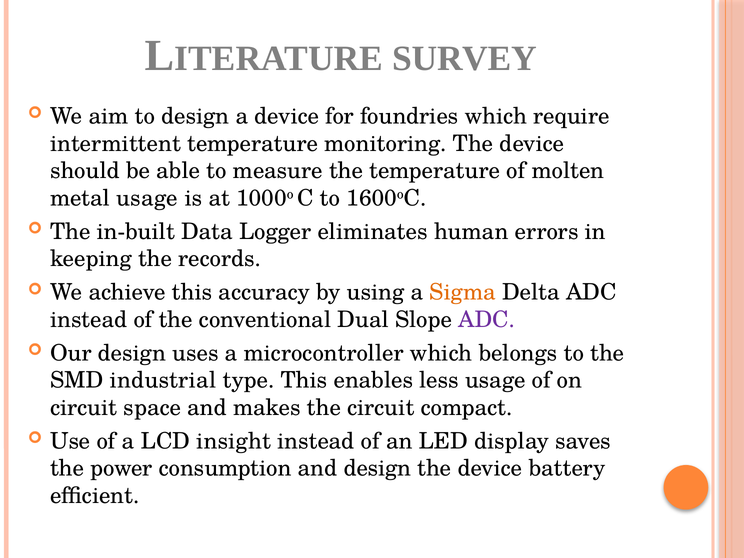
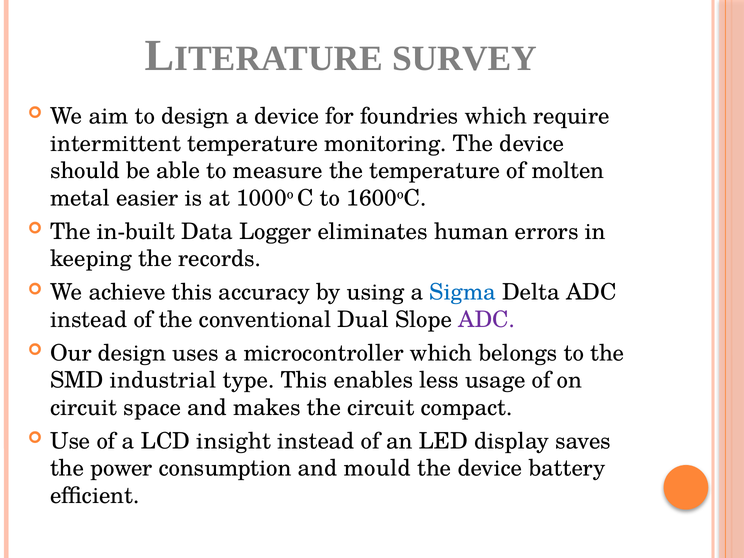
metal usage: usage -> easier (147, 198)
Sigma colour: orange -> blue (463, 292)
and design: design -> mould (377, 468)
